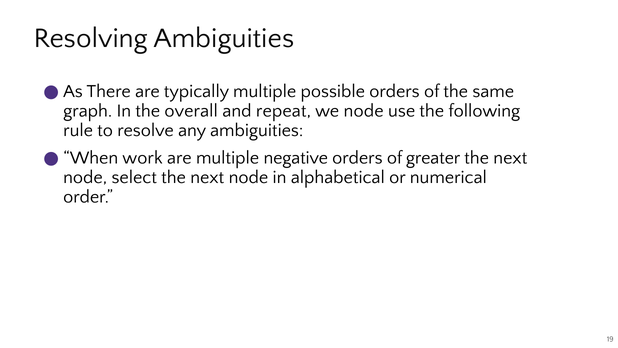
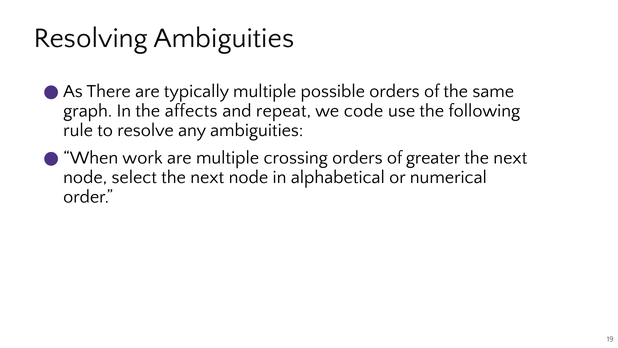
overall: overall -> affects (191, 111)
we node: node -> code (364, 111)
negative: negative -> crossing (296, 157)
